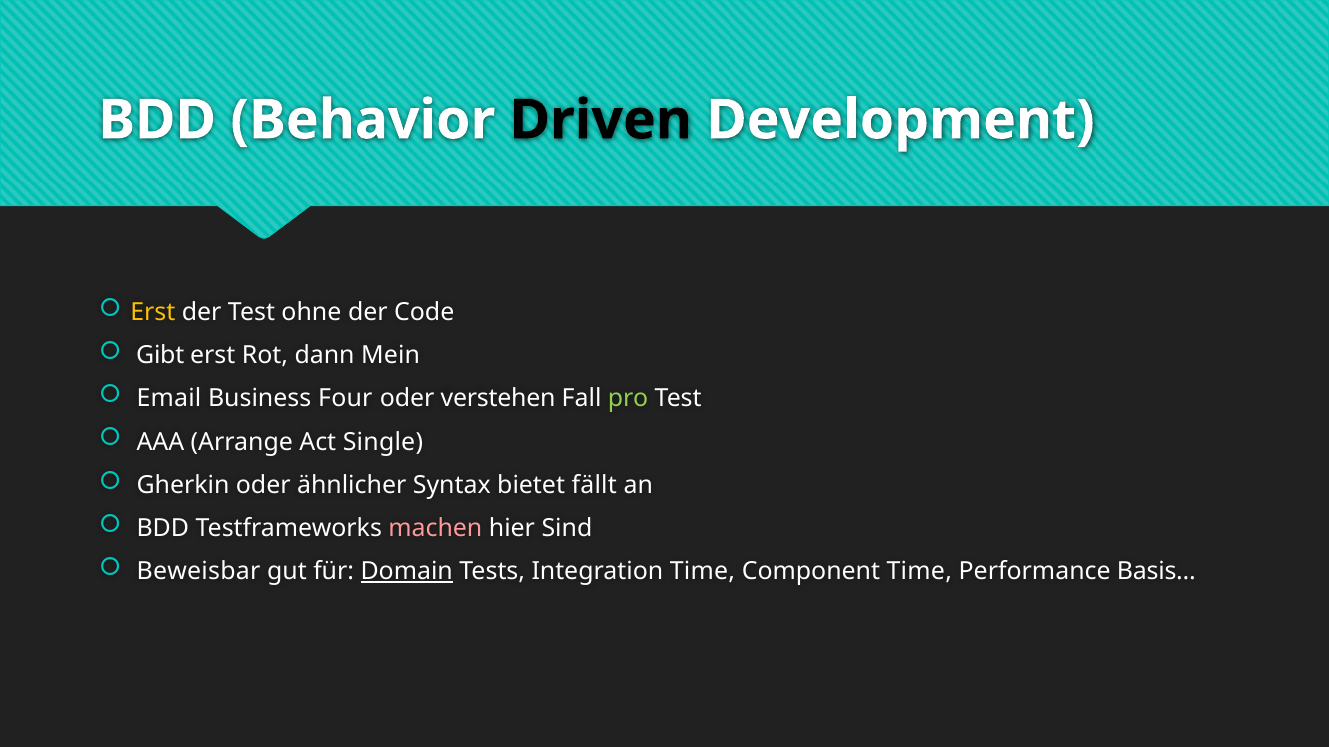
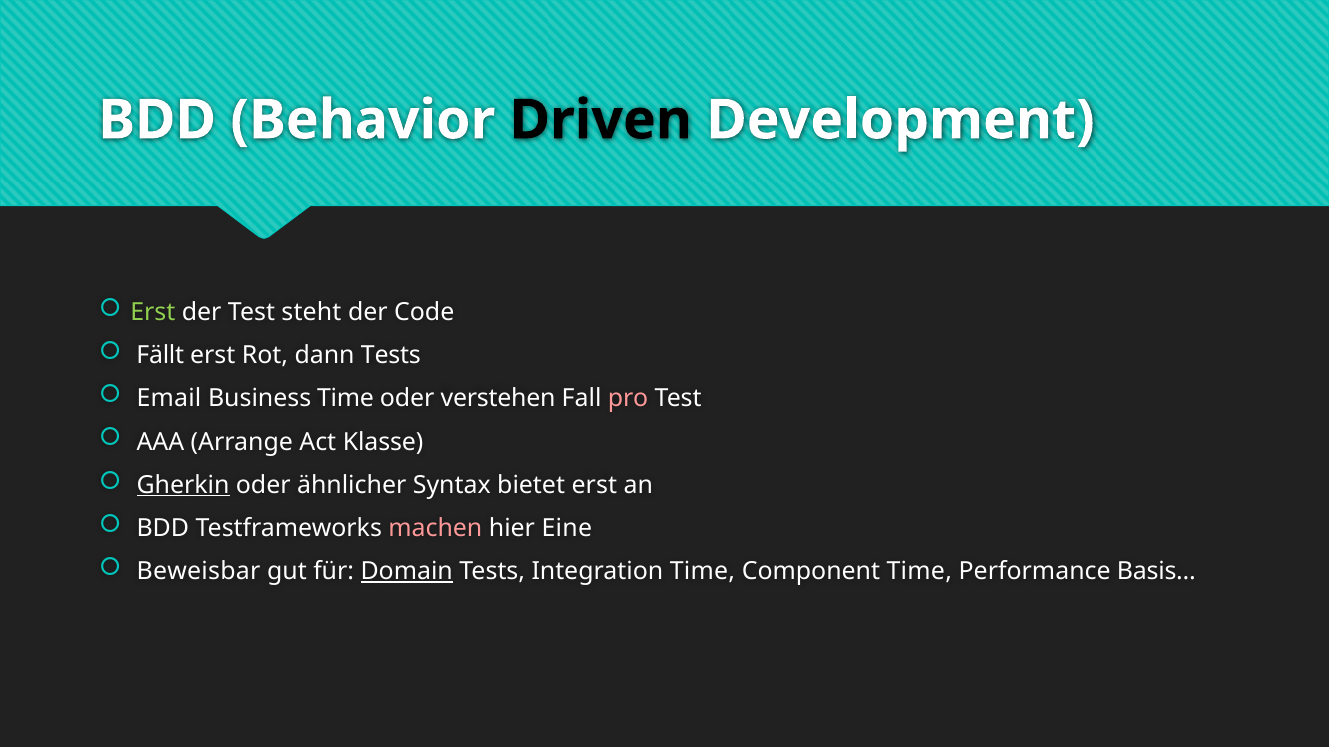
Erst colour: yellow -> light green (153, 313)
ohne: ohne -> steht (311, 313)
Gibt: Gibt -> Fällt (160, 356)
dann Mein: Mein -> Tests (391, 356)
Business Four: Four -> Time (346, 399)
pro colour: light green -> pink (628, 399)
Single: Single -> Klasse (383, 442)
Gherkin underline: none -> present (183, 485)
bietet fällt: fällt -> erst (594, 485)
Sind: Sind -> Eine (567, 529)
